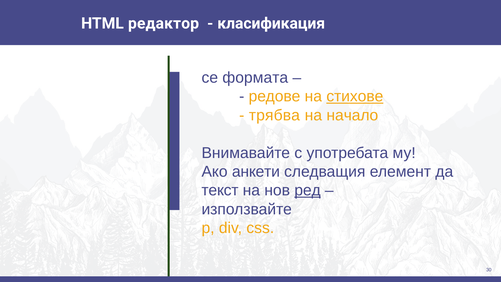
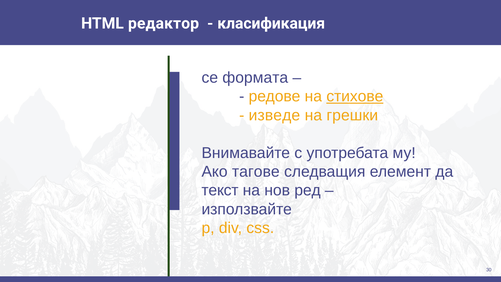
трябва: трябва -> изведе (274, 115)
начало: начало -> грешки (352, 115)
анкети: анкети -> тагове (256, 172)
ред underline: present -> none (308, 190)
